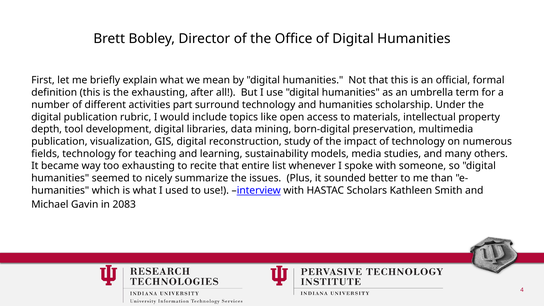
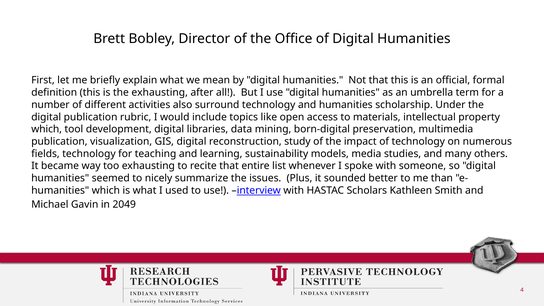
part: part -> also (183, 105)
depth: depth -> which (47, 129)
2083: 2083 -> 2049 (124, 204)
